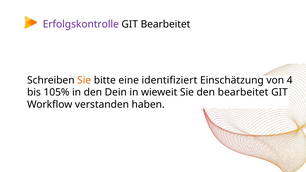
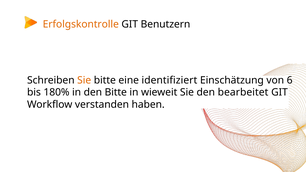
Erfolgskontrolle colour: purple -> orange (81, 24)
GIT Bearbeitet: Bearbeitet -> Benutzern (165, 24)
4: 4 -> 6 (290, 80)
105%: 105% -> 180% (56, 92)
den Dein: Dein -> Bitte (116, 92)
